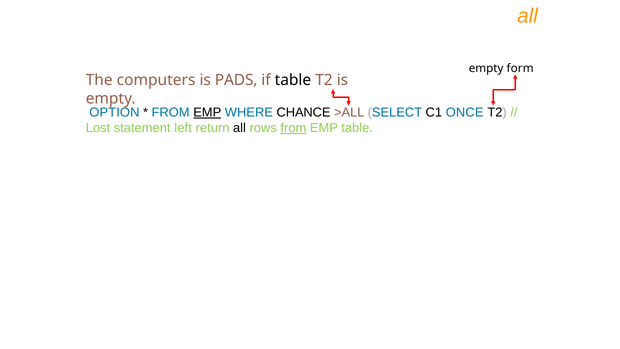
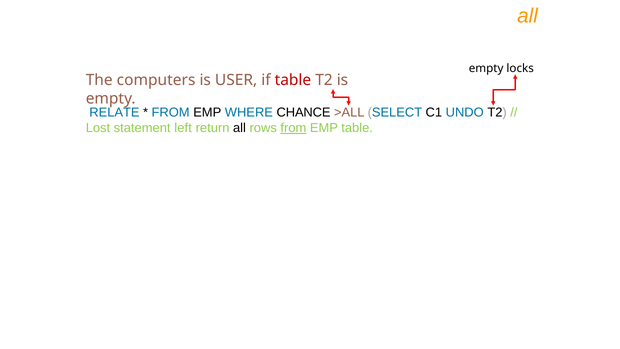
form: form -> locks (520, 68)
PADS: PADS -> USER (236, 80)
table colour: black -> red (293, 80)
OPTION: OPTION -> RELATE (114, 112)
EMP underline: present -> none (207, 112)
ONCE: ONCE -> UNDO (465, 112)
